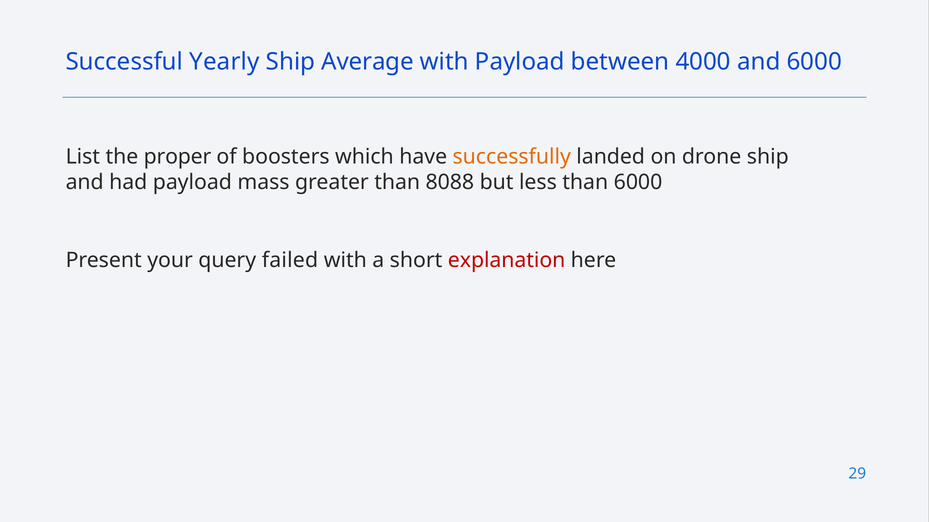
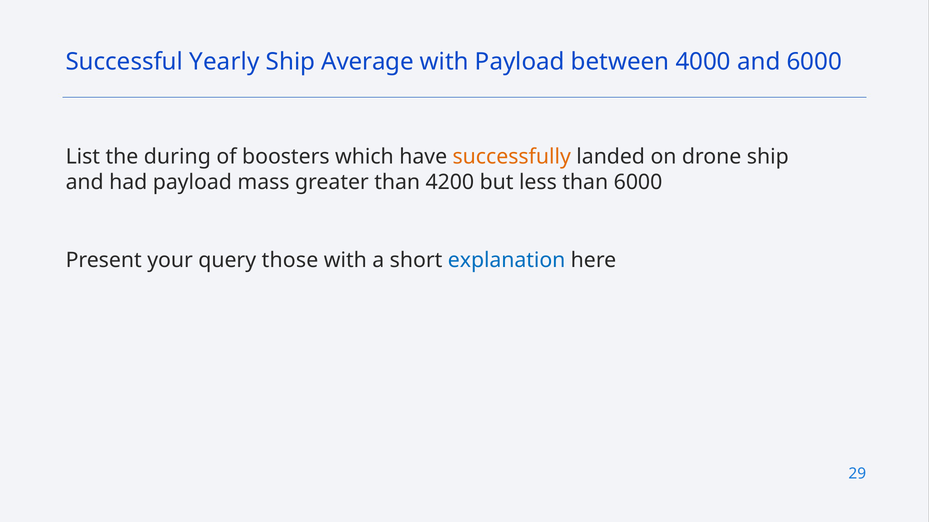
proper: proper -> during (177, 157)
8088: 8088 -> 4200 (450, 182)
failed: failed -> those (290, 260)
explanation colour: red -> blue (507, 260)
